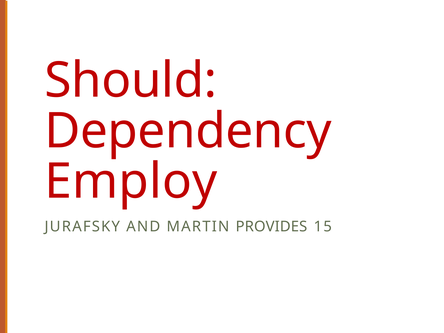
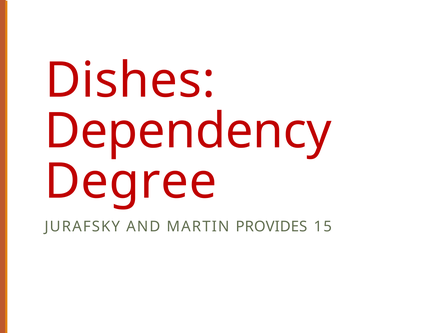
Should: Should -> Dishes (130, 81)
Employ: Employ -> Degree (131, 181)
